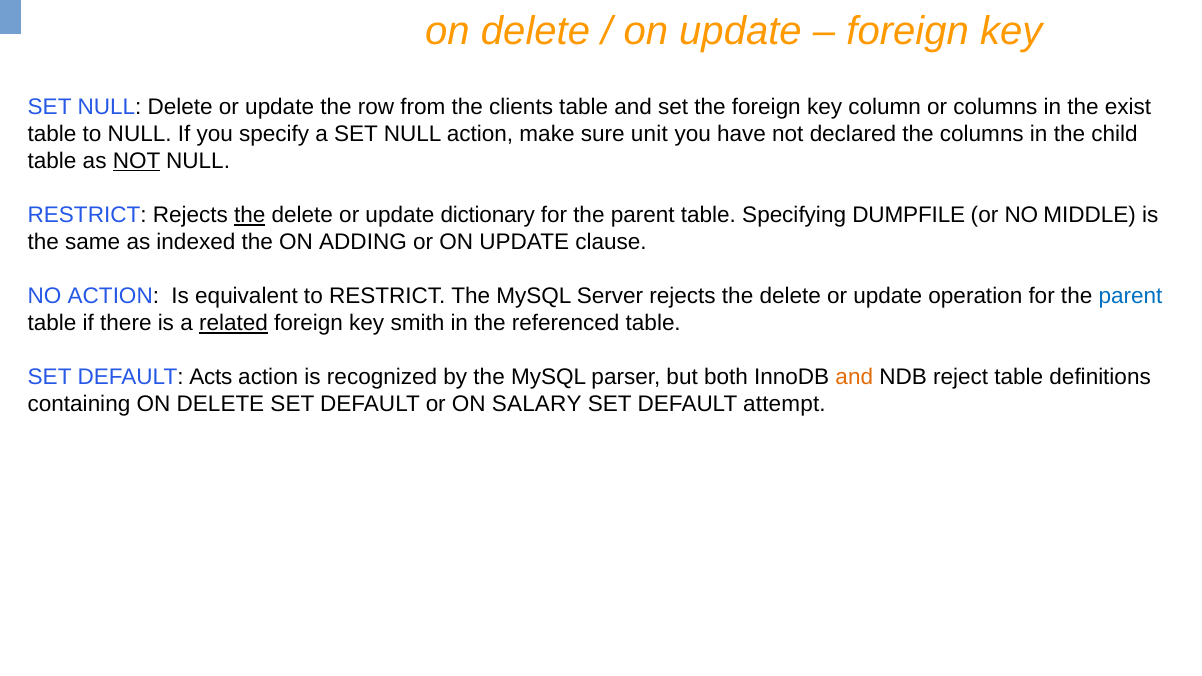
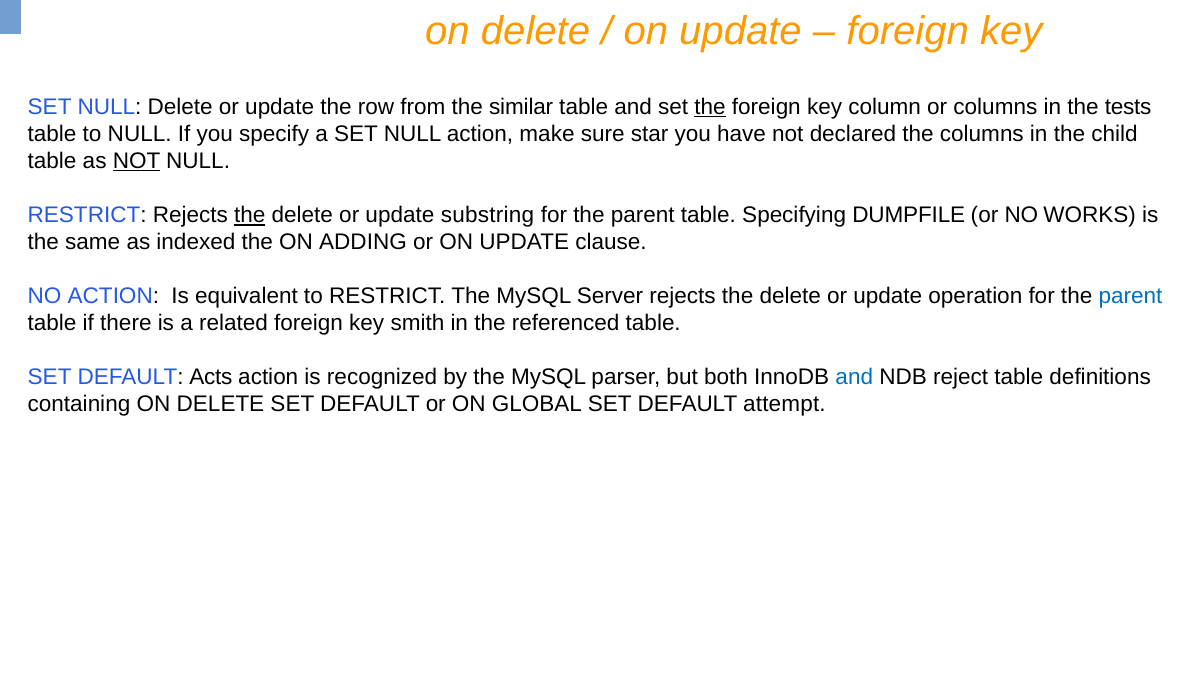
clients: clients -> similar (521, 107)
the underline: none -> present (710, 107)
exist: exist -> tests (1128, 107)
unit: unit -> star (650, 134)
dictionary: dictionary -> substring (488, 215)
MIDDLE: MIDDLE -> WORKS (1090, 215)
related underline: present -> none (233, 323)
and colour: orange -> blue (854, 377)
SALARY: SALARY -> GLOBAL (537, 405)
